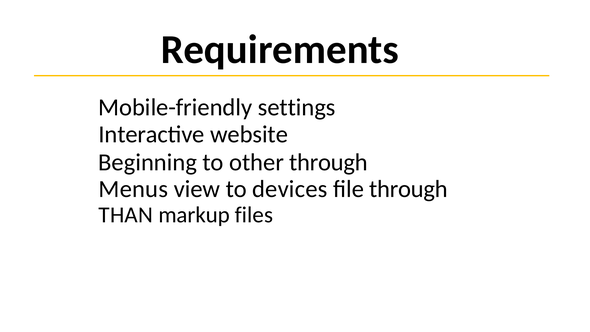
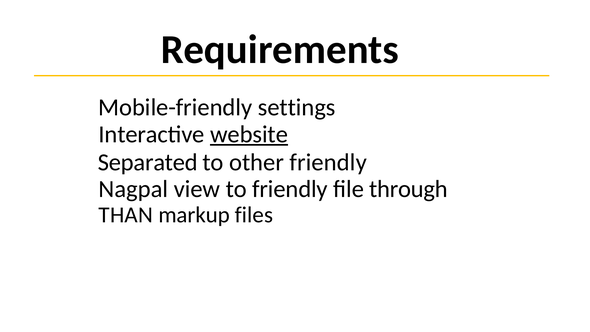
website underline: none -> present (249, 134)
Beginning: Beginning -> Separated (148, 162)
other through: through -> friendly (328, 162)
Menus: Menus -> Nagpal (133, 189)
to devices: devices -> friendly (290, 189)
